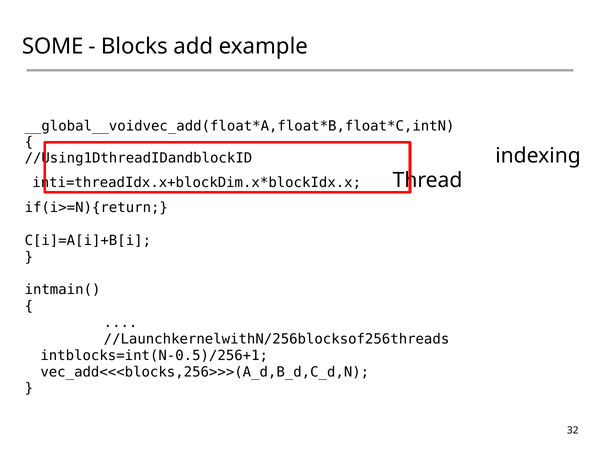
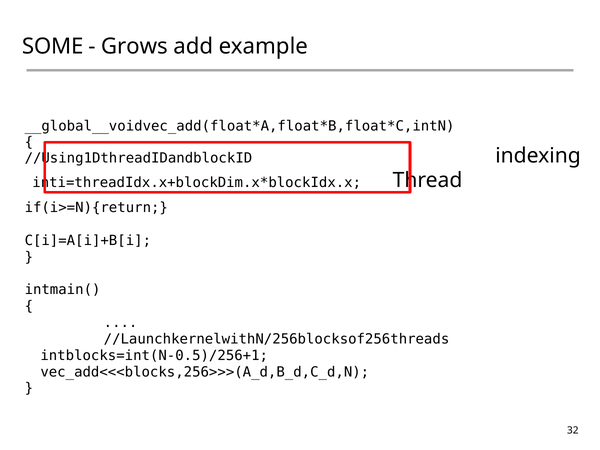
Blocks: Blocks -> Grows (134, 46)
